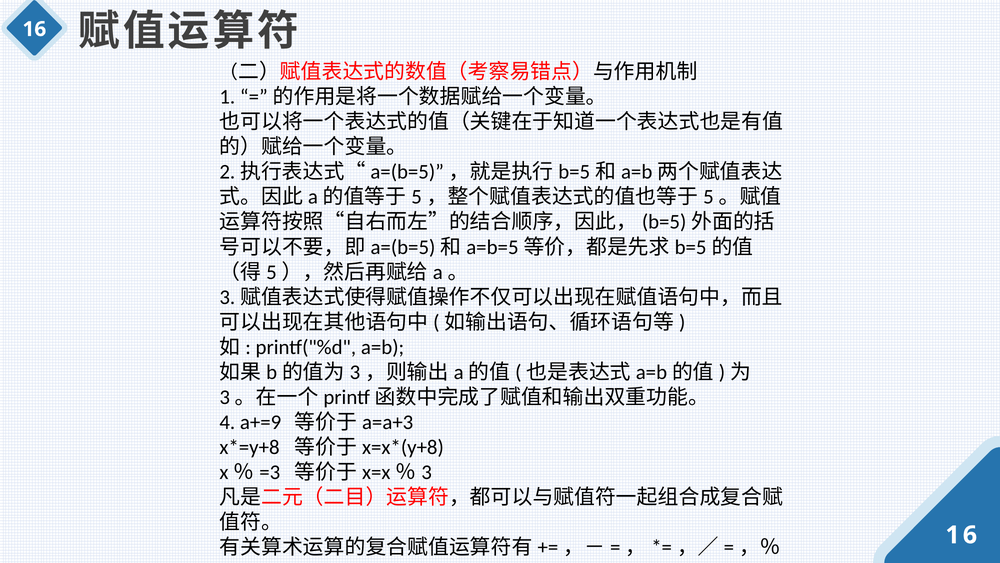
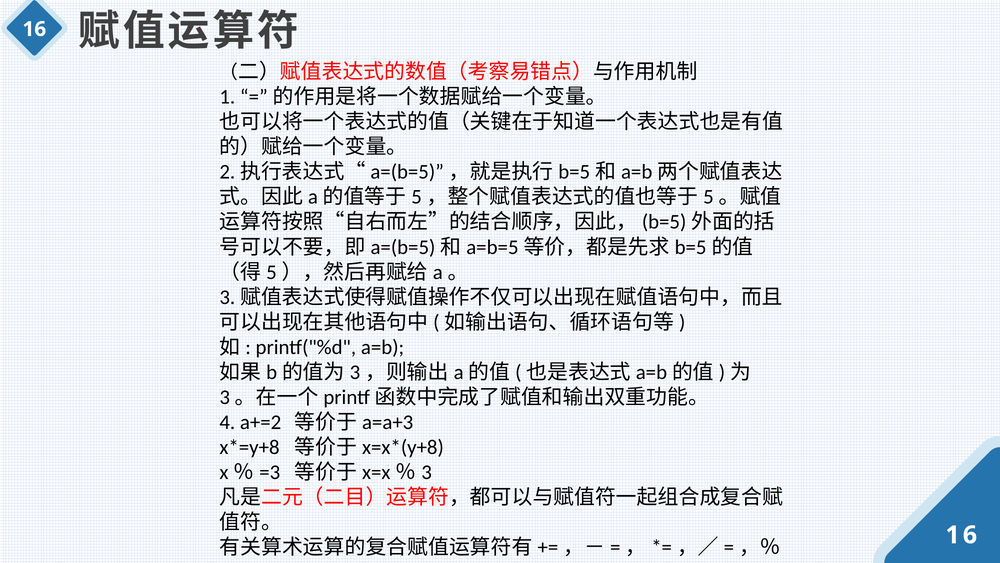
a+=9: a+=9 -> a+=2 (261, 422)
